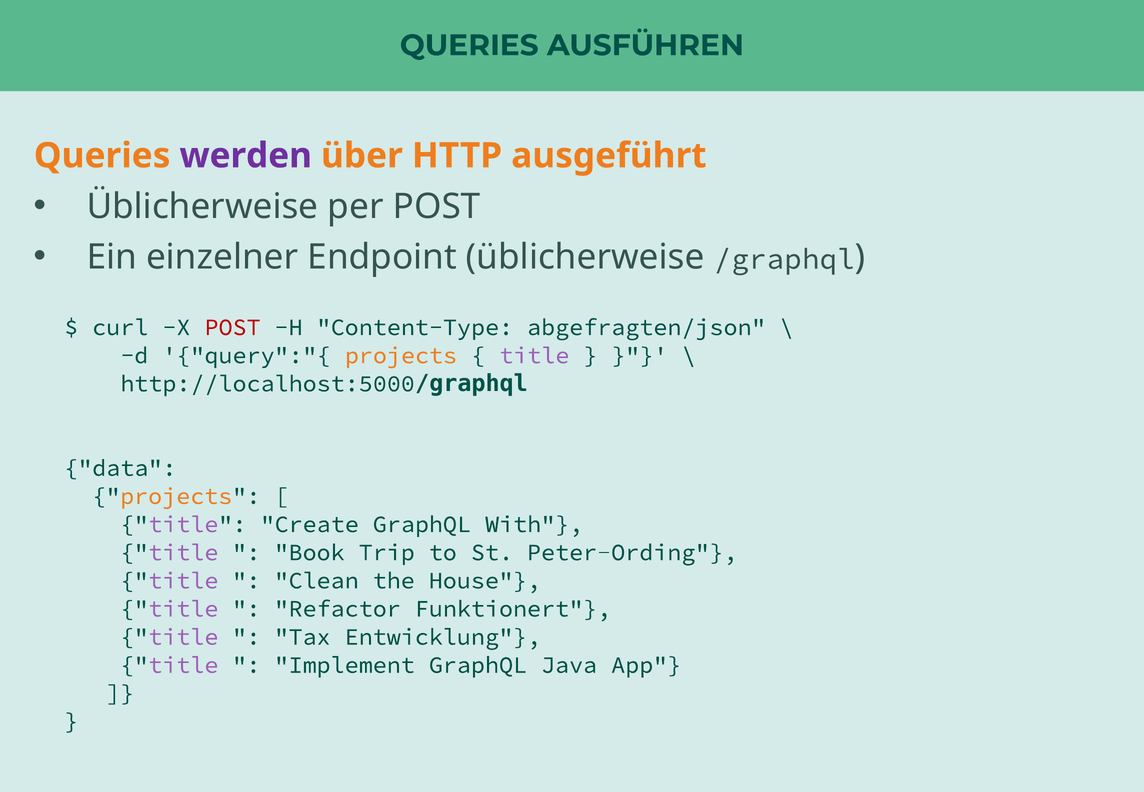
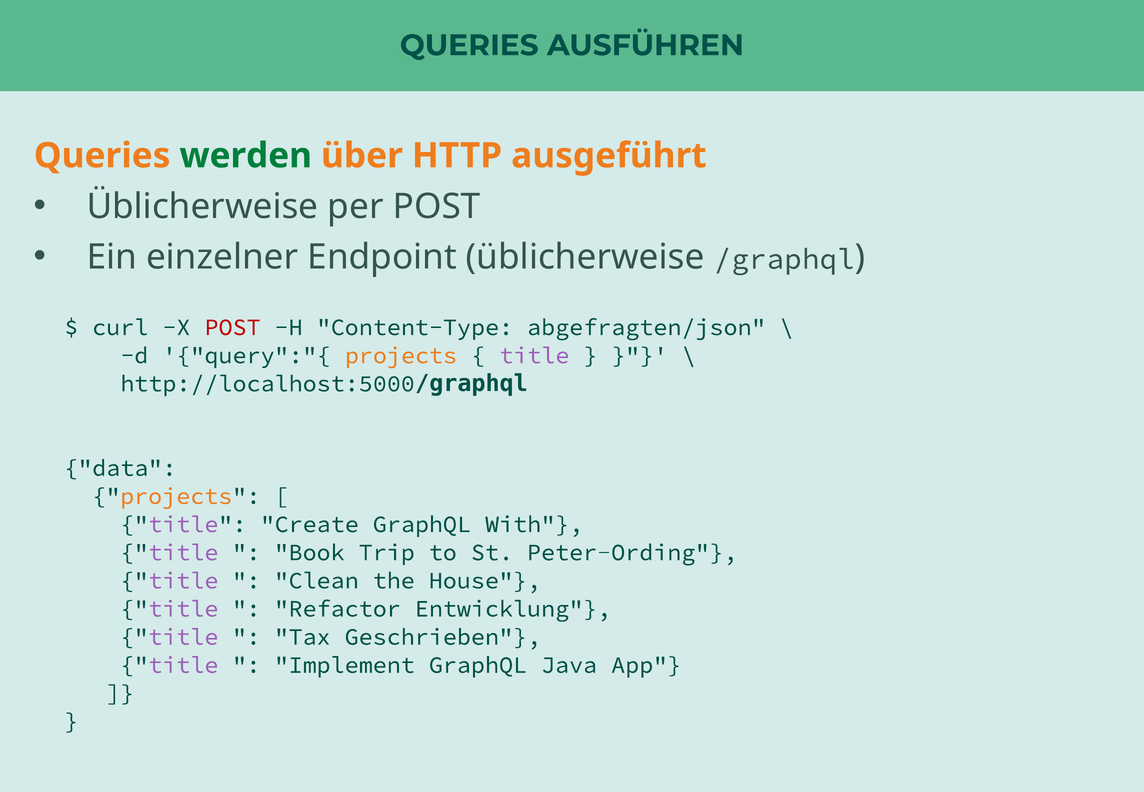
werden colour: purple -> green (246, 156)
Funktionert: Funktionert -> Entwicklung (513, 609)
Entwicklung: Entwicklung -> Geschrieben (443, 637)
